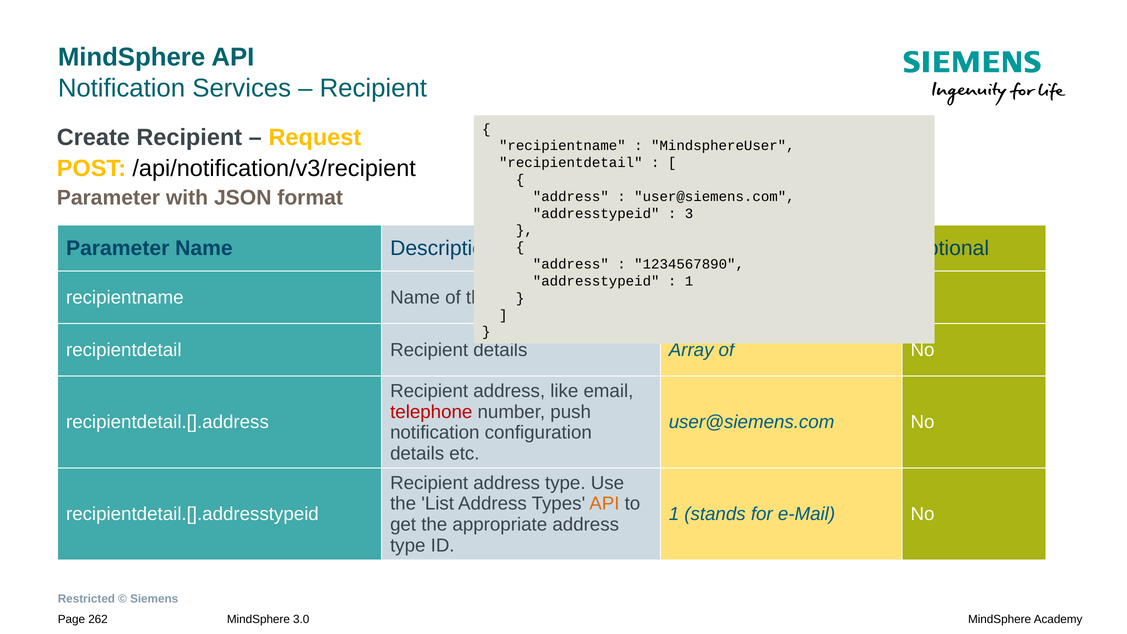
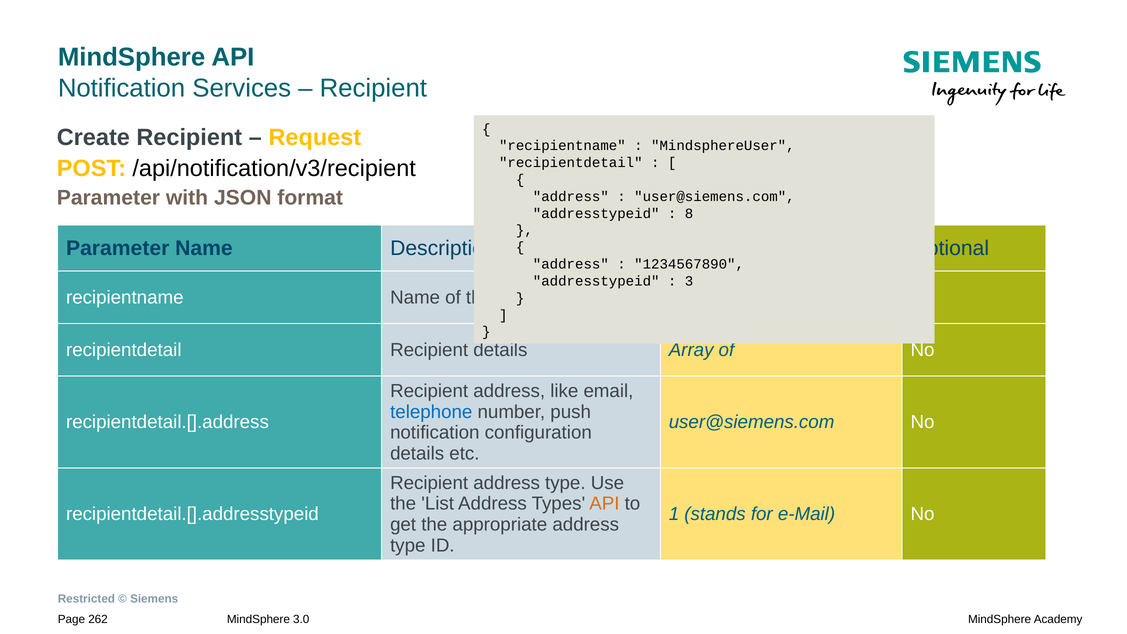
3: 3 -> 8 (689, 213)
1: 1 -> 3 (689, 281)
telephone colour: red -> blue (431, 412)
